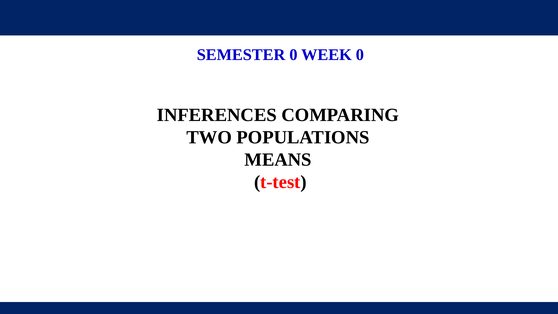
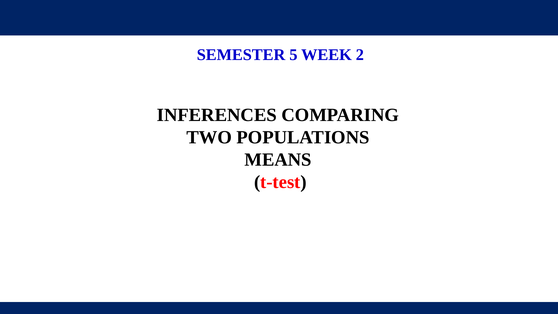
SEMESTER 0: 0 -> 5 (293, 55)
WEEK 0: 0 -> 2 (360, 55)
